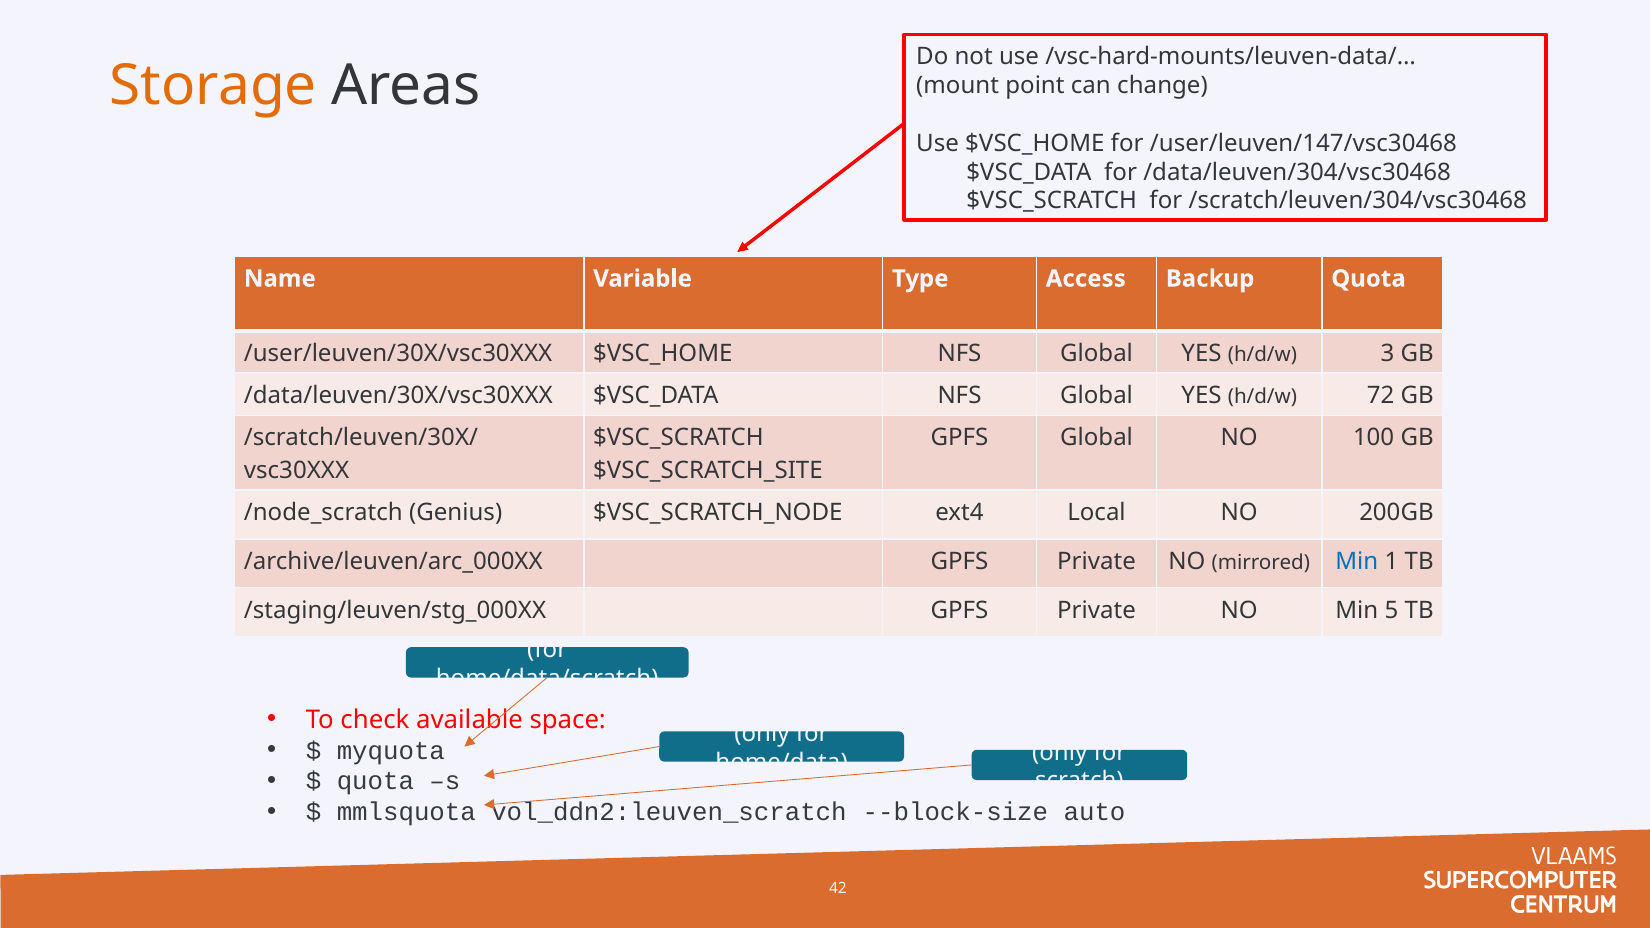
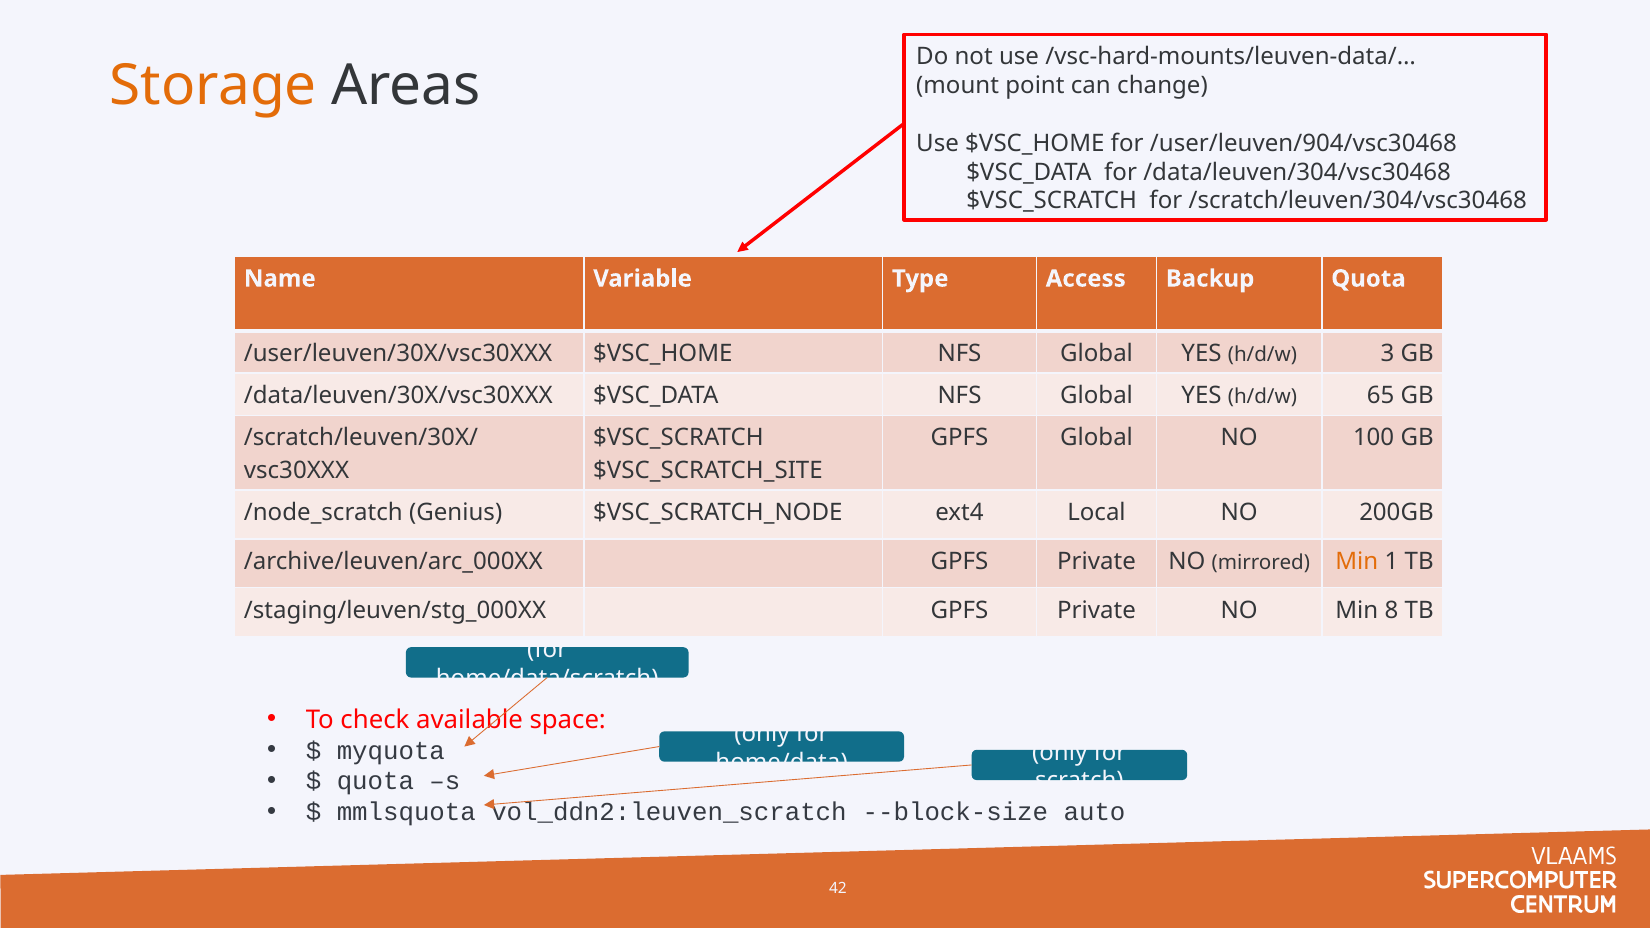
/user/leuven/147/vsc30468: /user/leuven/147/vsc30468 -> /user/leuven/904/vsc30468 (1303, 143)
72: 72 -> 65 (1381, 396)
Min colour: blue -> orange (1357, 561)
5: 5 -> 8 (1392, 610)
